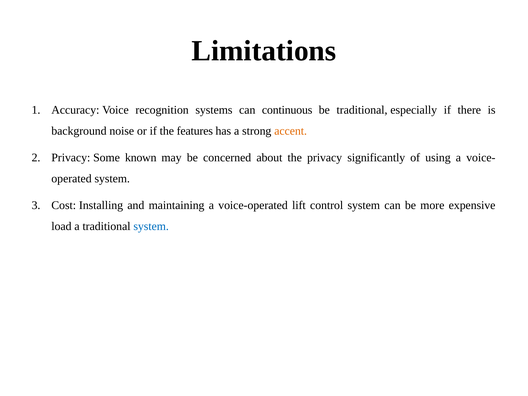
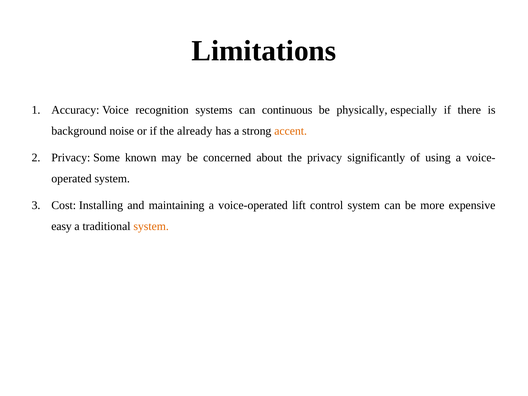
be traditional: traditional -> physically (362, 110)
features: features -> already (195, 131)
load: load -> easy (62, 226)
system colour: blue -> orange (151, 226)
